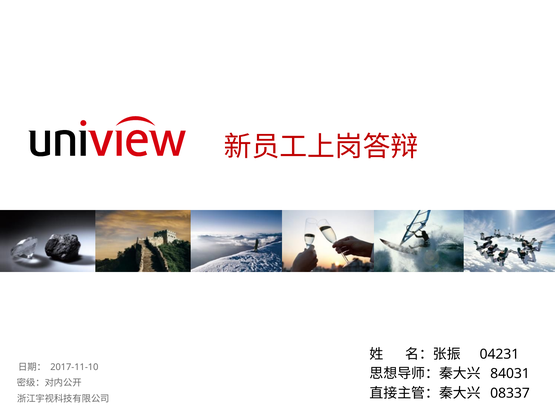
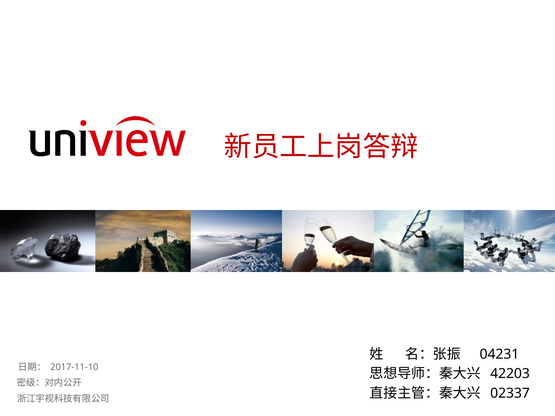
84031: 84031 -> 42203 (510, 374)
08337: 08337 -> 02337 (510, 393)
